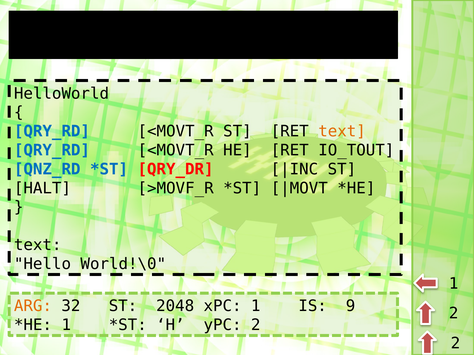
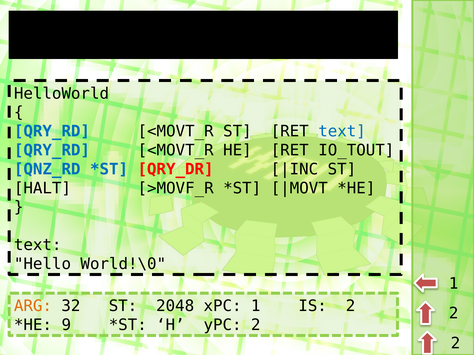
text colour: orange -> blue (342, 132)
IS 9: 9 -> 2 (351, 306)
1: 1 -> 9 (66, 325)
